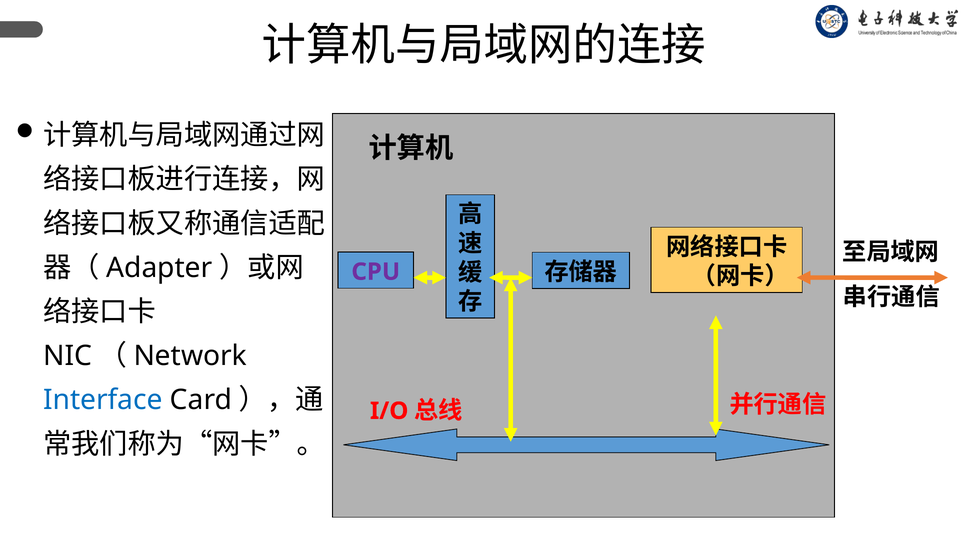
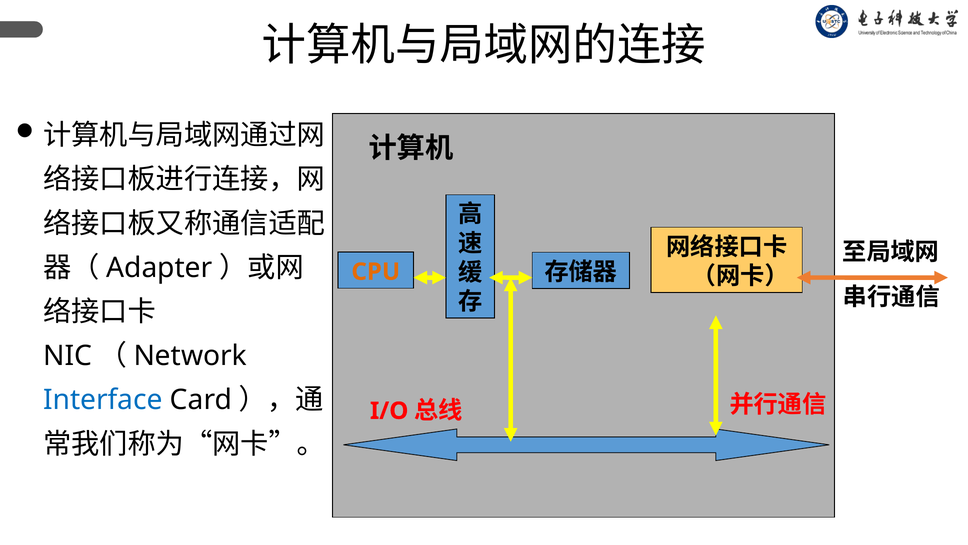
CPU colour: purple -> orange (376, 272)
